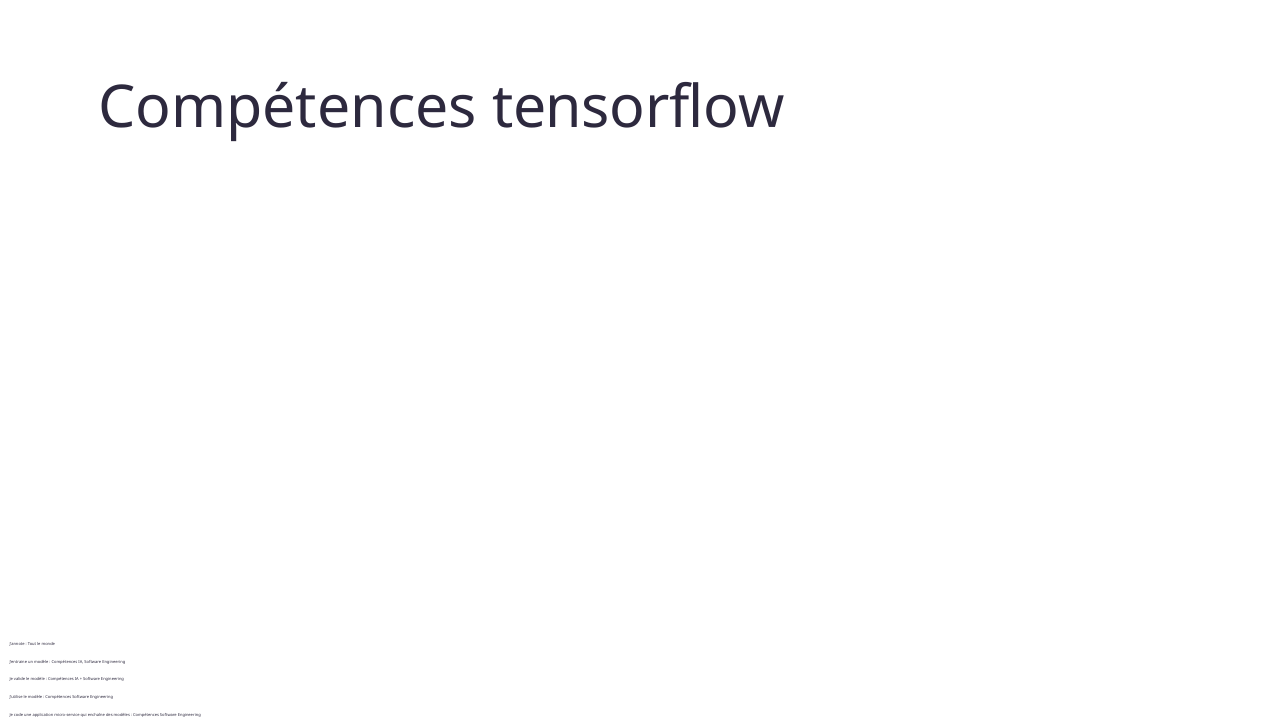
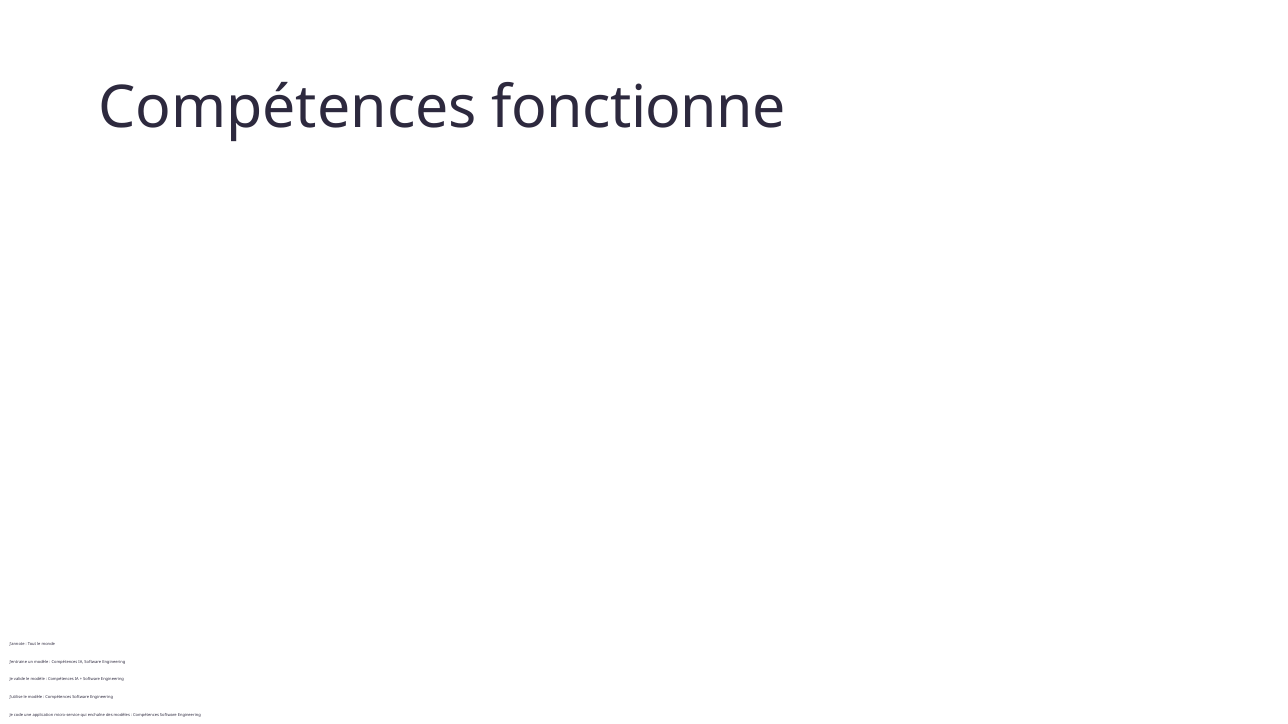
tensorflow: tensorflow -> fonctionne (639, 108)
